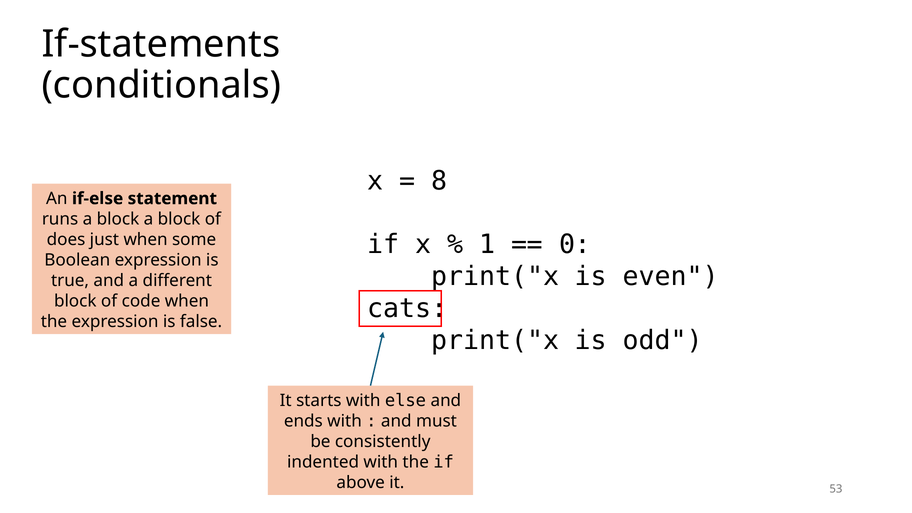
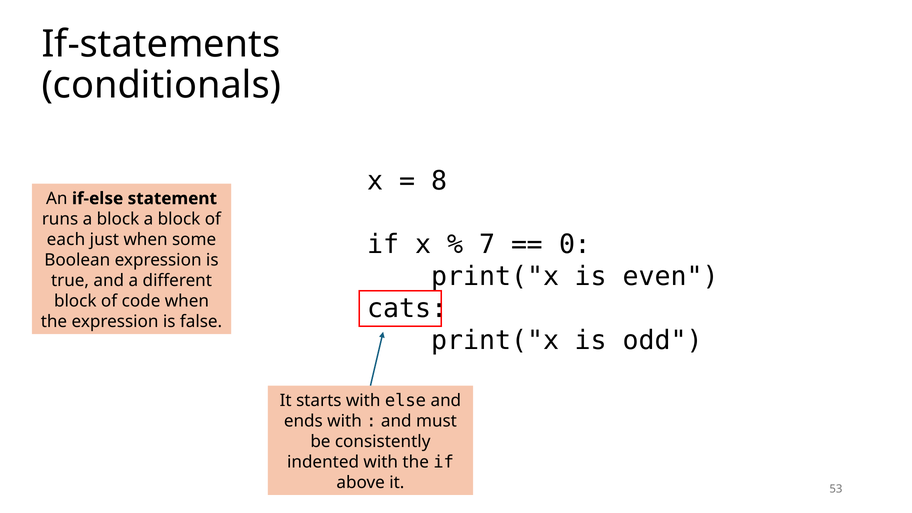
1: 1 -> 7 (487, 245)
does: does -> each (66, 240)
